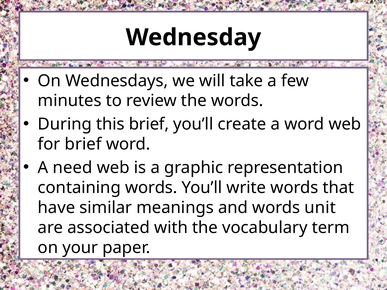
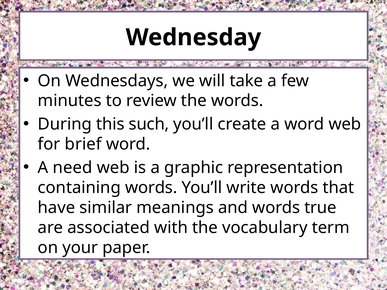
this brief: brief -> such (149, 124)
unit: unit -> true (320, 208)
